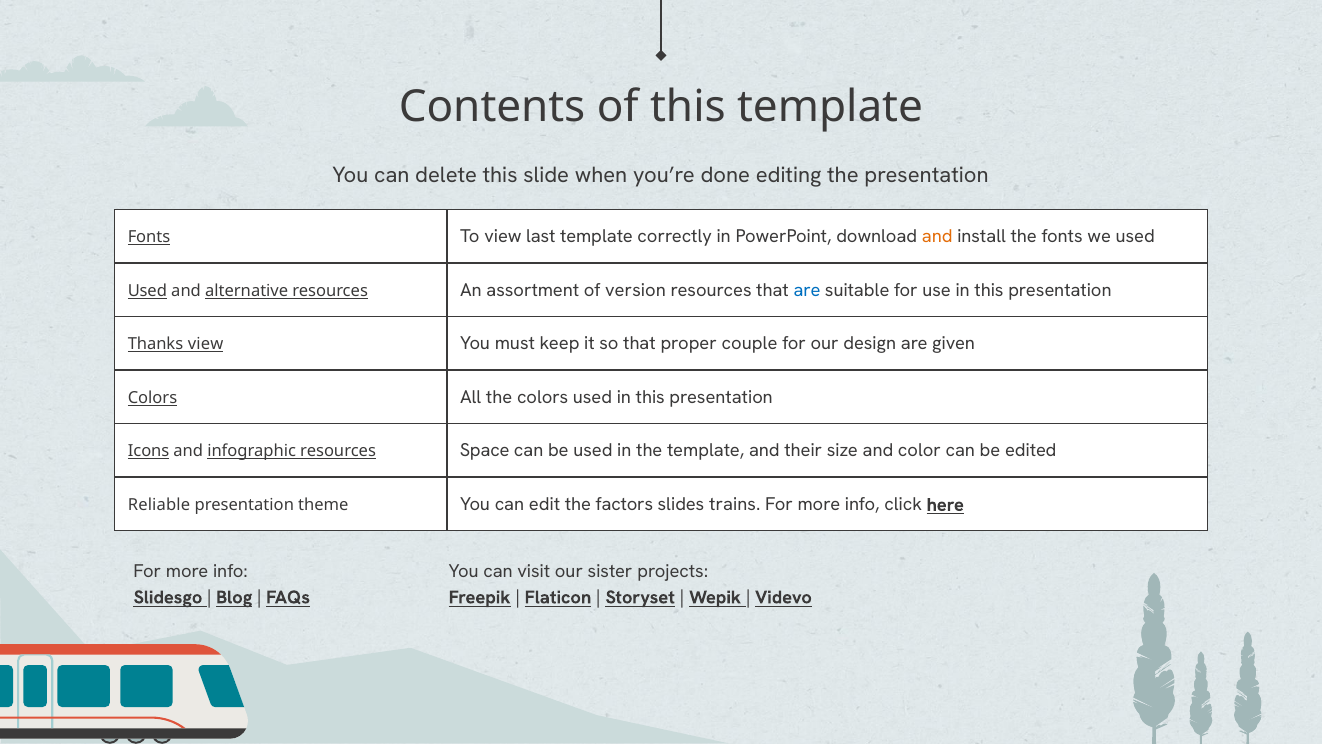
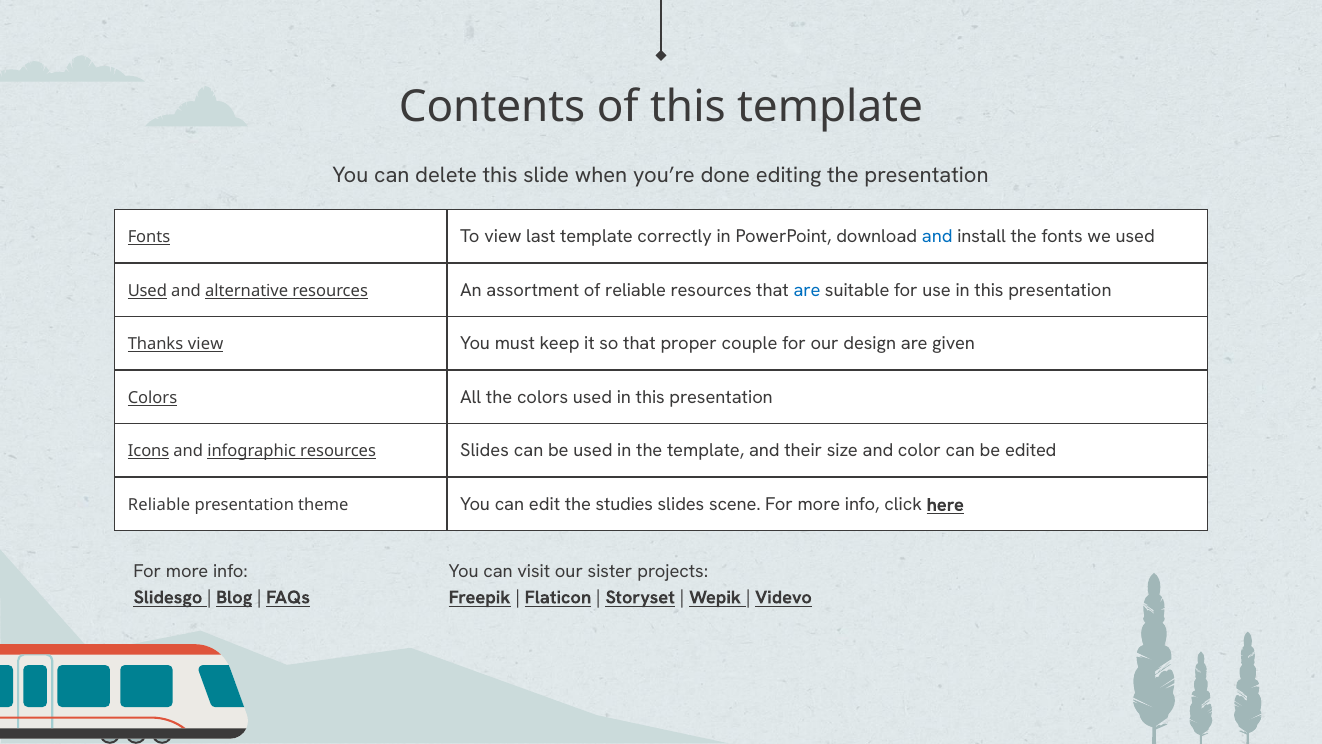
and colour: orange -> blue (937, 236)
of version: version -> reliable (636, 290)
resources Space: Space -> Slides (485, 450)
factors: factors -> studies (624, 505)
trains: trains -> scene (735, 505)
